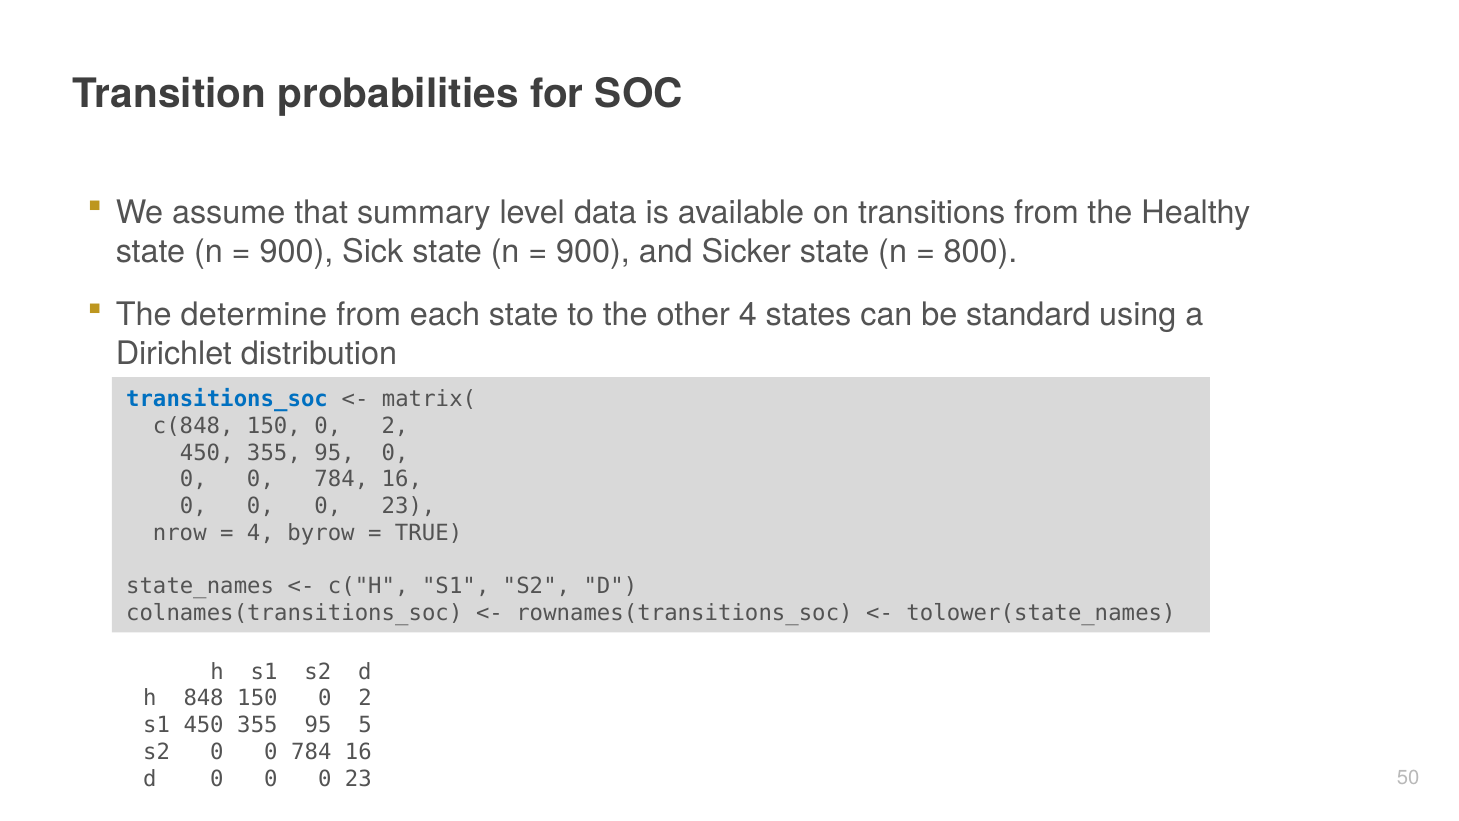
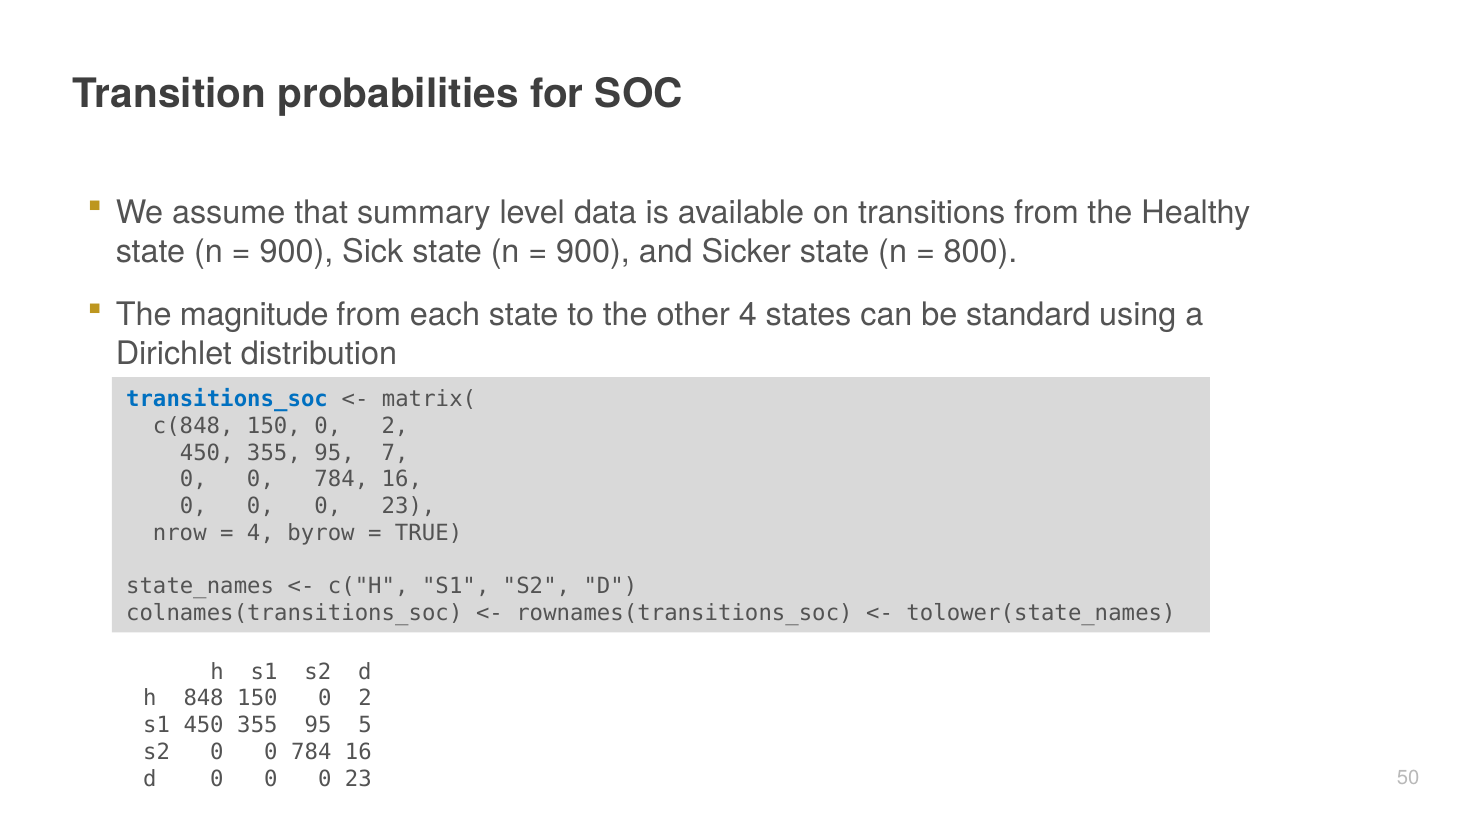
determine: determine -> magnitude (254, 315)
95 0: 0 -> 7 (395, 453)
